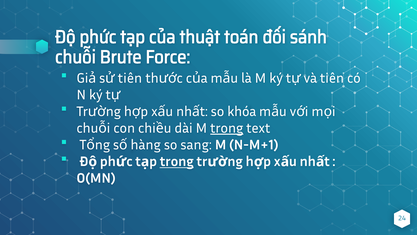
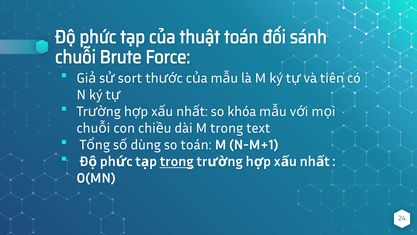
tiên: tiên -> sort (130, 78)
trong underline: present -> none (227, 128)
hàng: hàng -> dùng (146, 145)
so sang: sang -> toán (196, 145)
